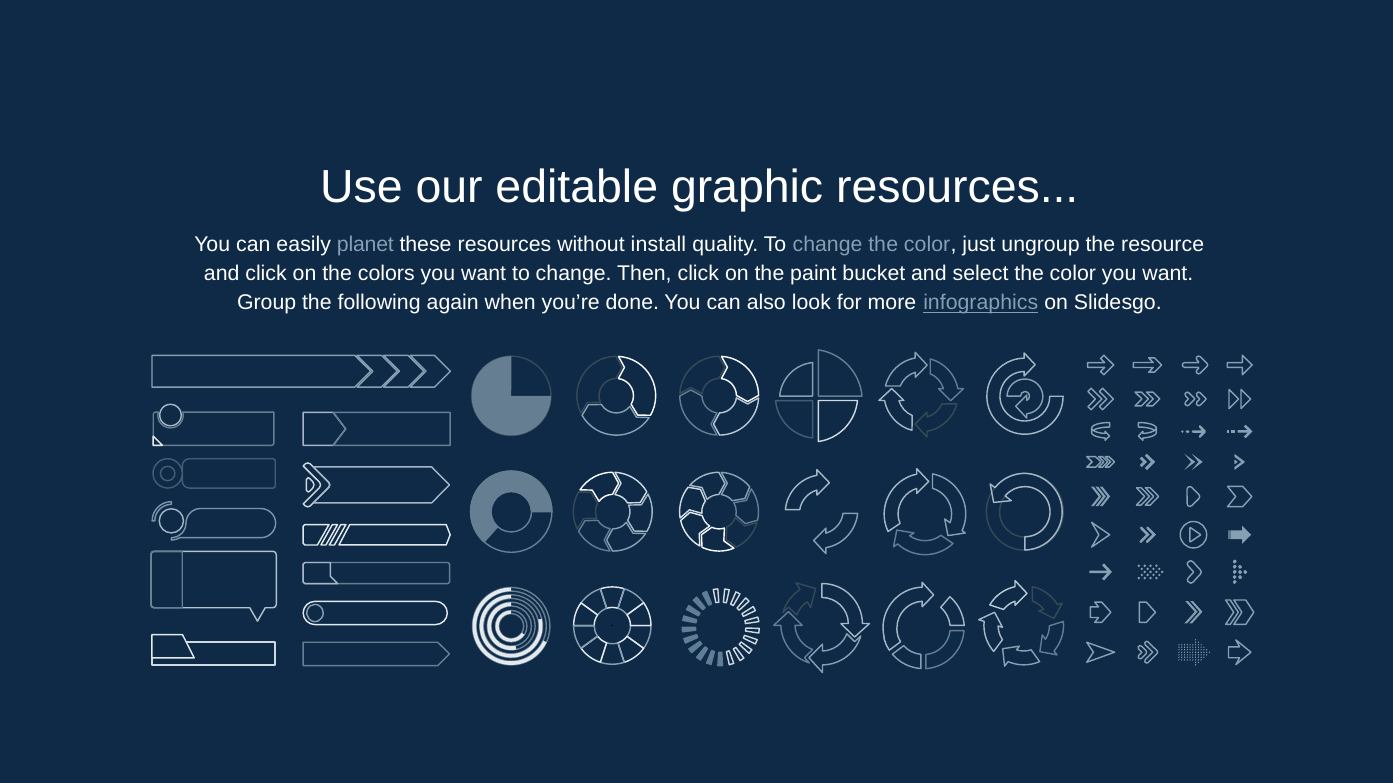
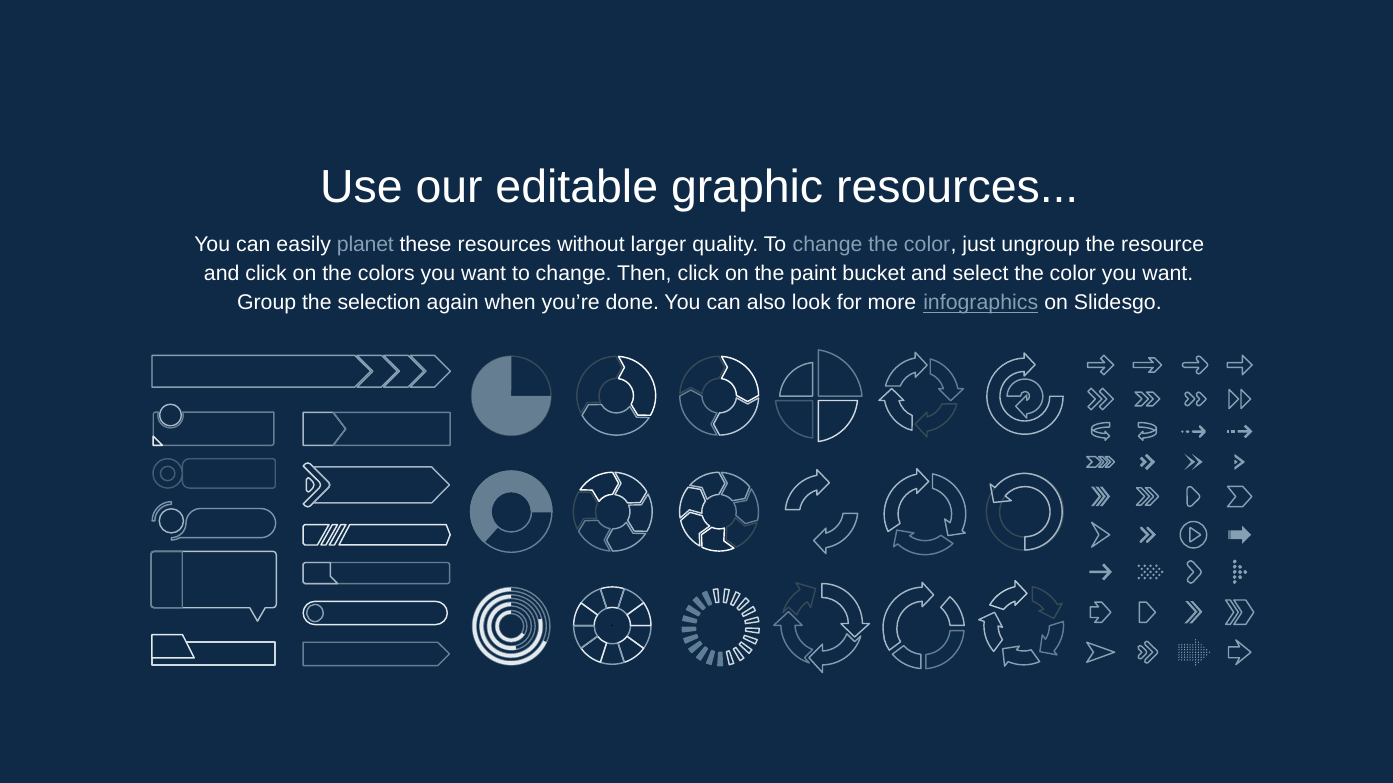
install: install -> larger (658, 244)
following: following -> selection (379, 303)
